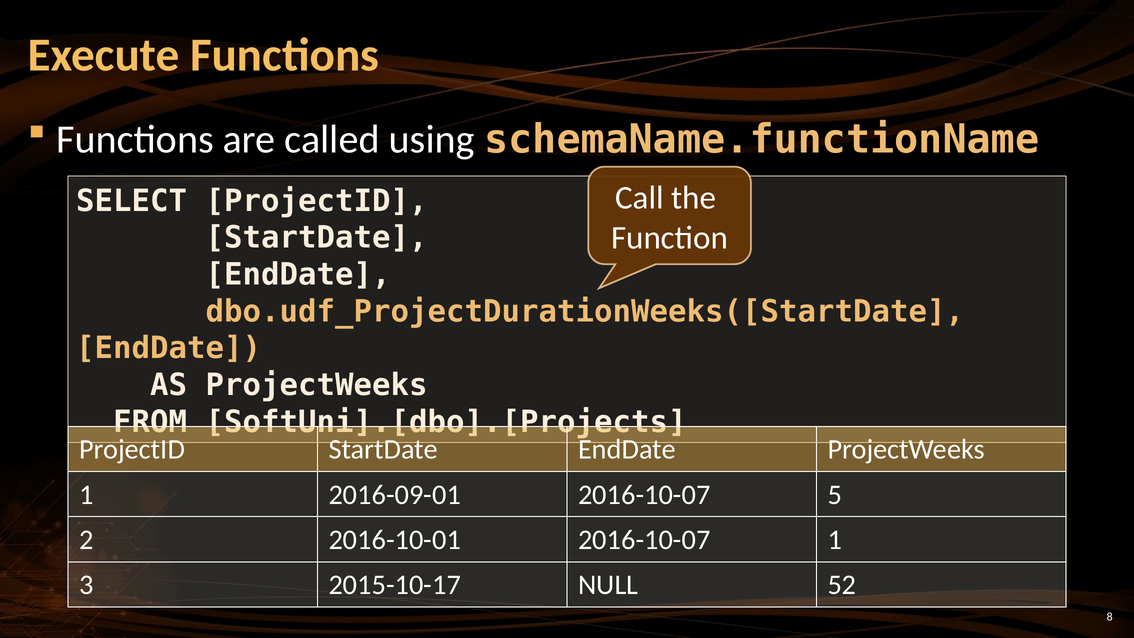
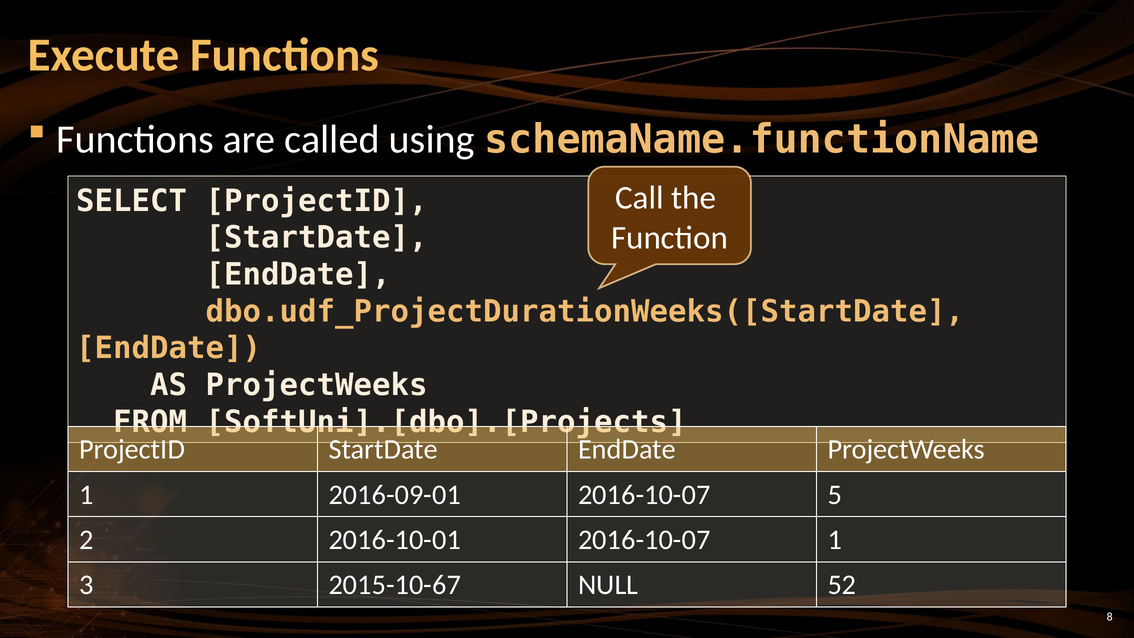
2015-10-17: 2015-10-17 -> 2015-10-67 (395, 585)
